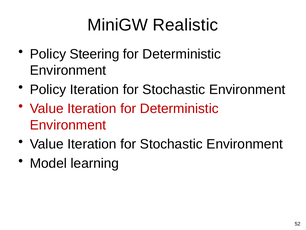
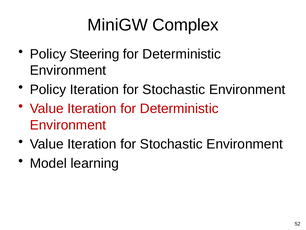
Realistic: Realistic -> Complex (186, 25)
